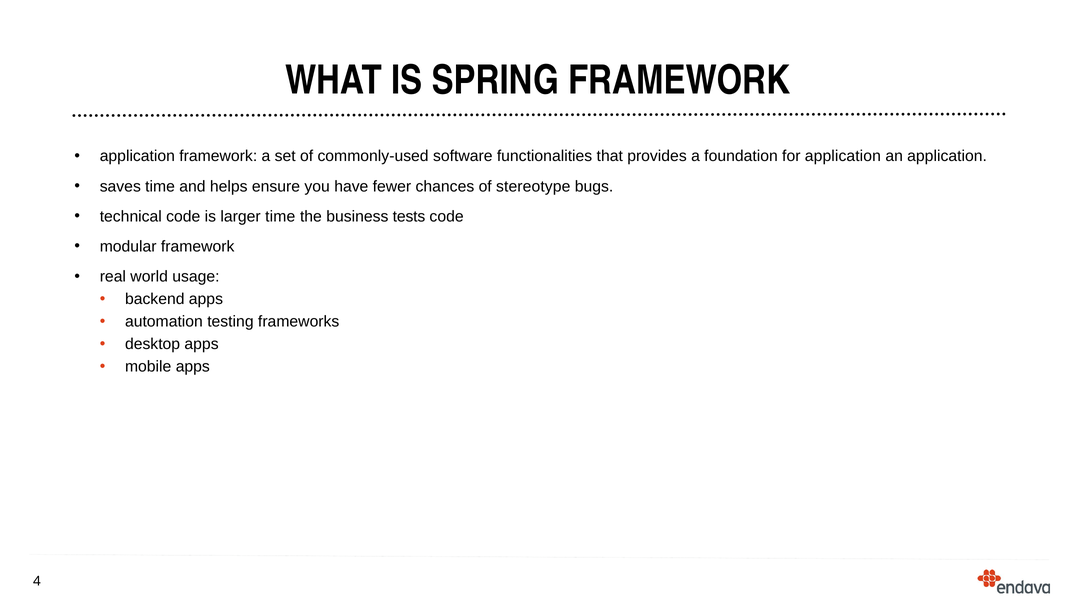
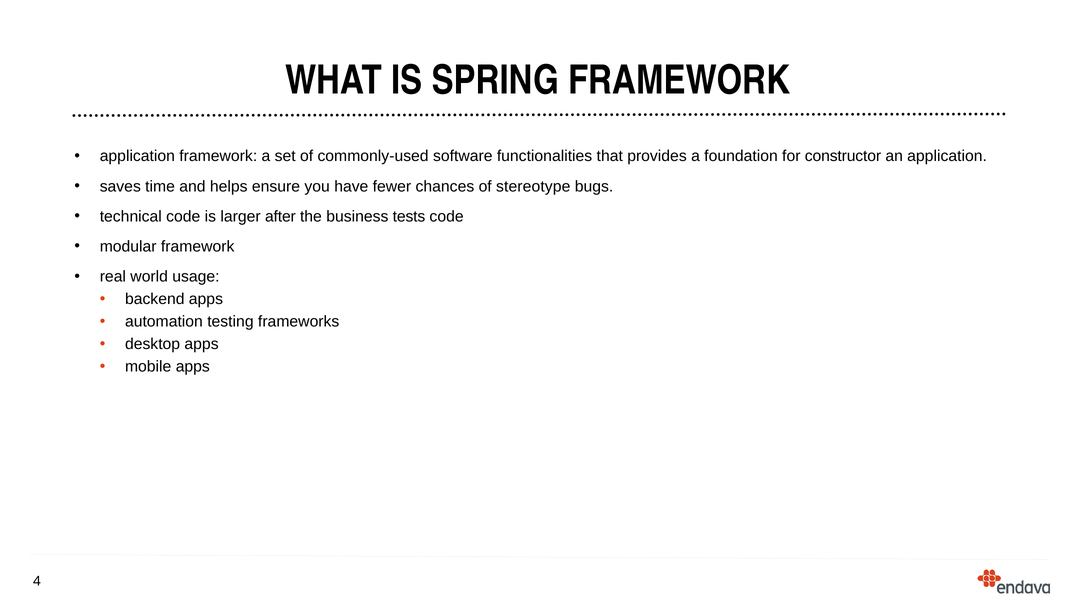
for application: application -> constructor (843, 156)
larger time: time -> after (280, 217)
